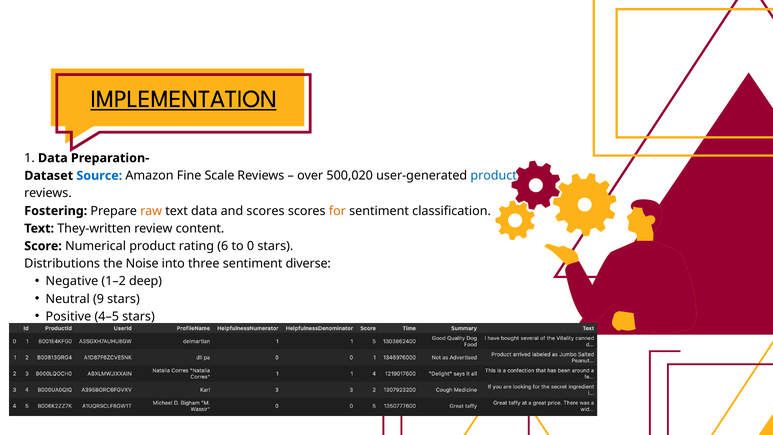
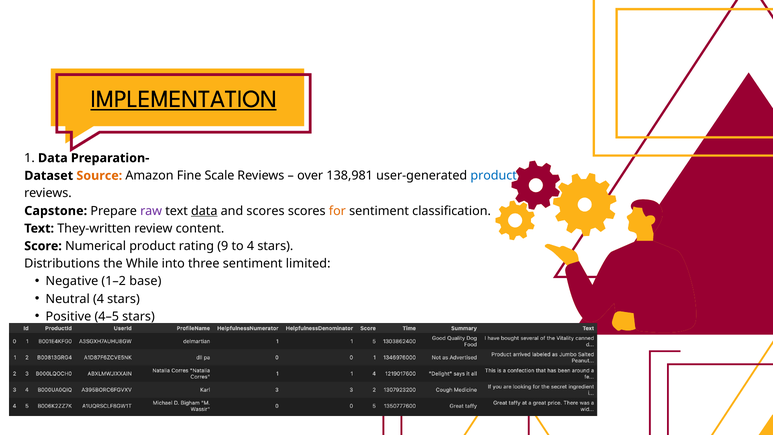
Source colour: blue -> orange (99, 176)
500,020: 500,020 -> 138,981 (350, 176)
Fostering: Fostering -> Capstone (56, 211)
raw colour: orange -> purple (151, 211)
data underline: none -> present (204, 211)
6: 6 -> 9 (223, 246)
to 0: 0 -> 4 (251, 246)
Noise: Noise -> While (142, 264)
diverse: diverse -> limited (308, 264)
deep: deep -> base (145, 281)
Neutral 9: 9 -> 4 (98, 299)
